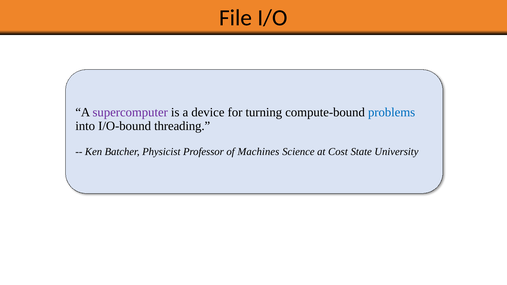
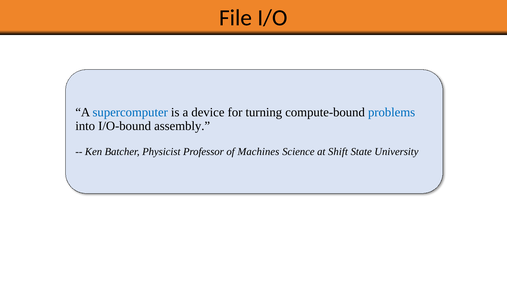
supercomputer colour: purple -> blue (130, 113)
threading: threading -> assembly (182, 126)
Cost: Cost -> Shift (338, 152)
